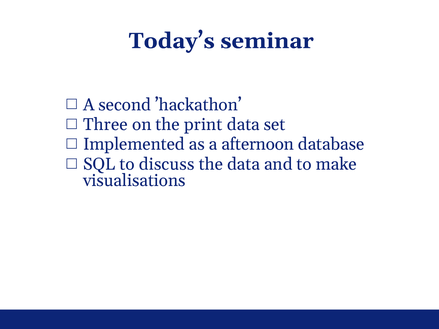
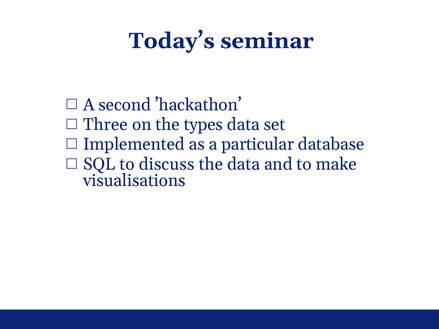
print: print -> types (203, 125)
afternoon: afternoon -> particular (258, 144)
